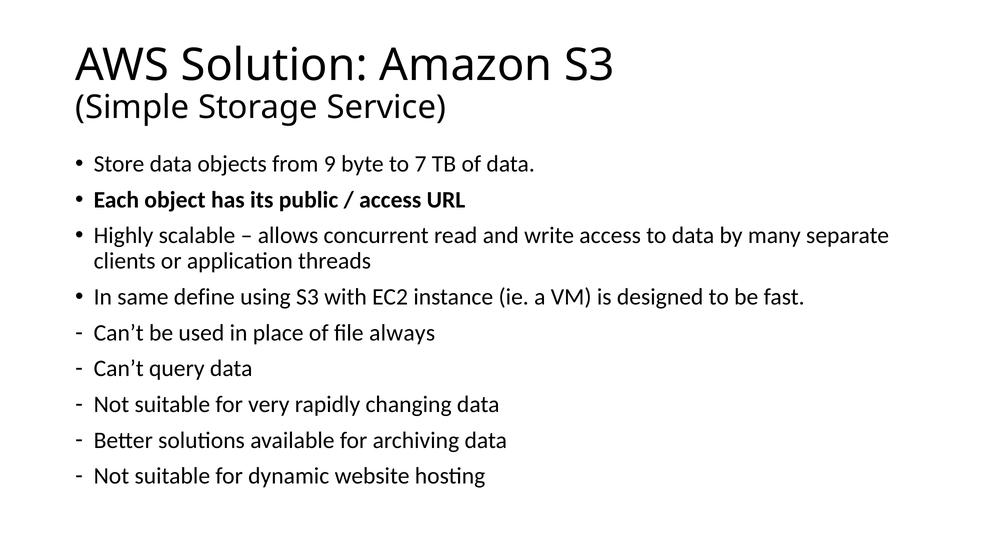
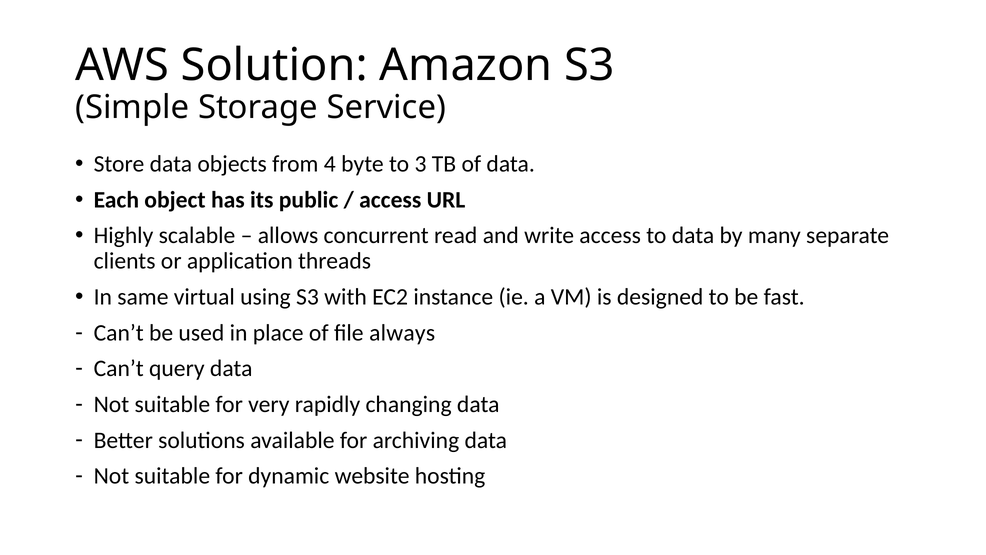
9: 9 -> 4 (330, 164)
7: 7 -> 3 (420, 164)
define: define -> virtual (204, 297)
